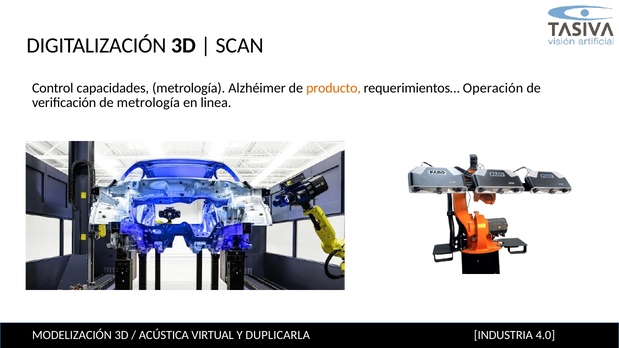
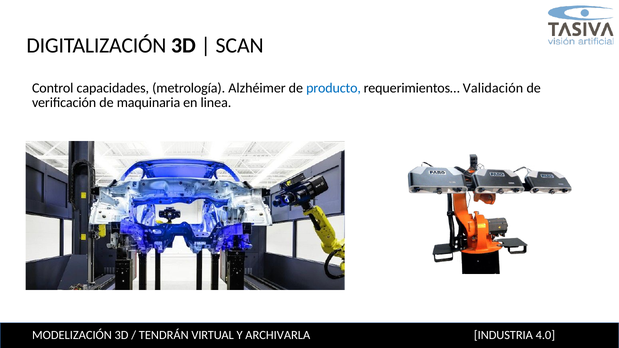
producto colour: orange -> blue (334, 88)
Operación: Operación -> Validación (493, 88)
de metrología: metrología -> maquinaria (149, 102)
ACÚSTICA: ACÚSTICA -> TENDRÁN (164, 335)
DUPLICARLA: DUPLICARLA -> ARCHIVARLA (278, 335)
